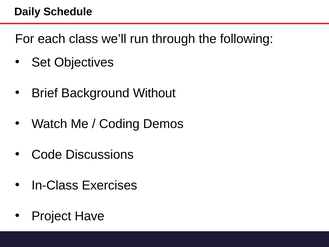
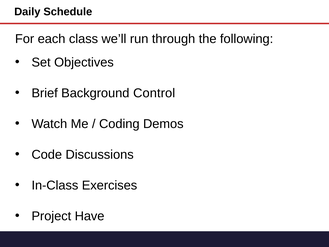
Without: Without -> Control (154, 93)
